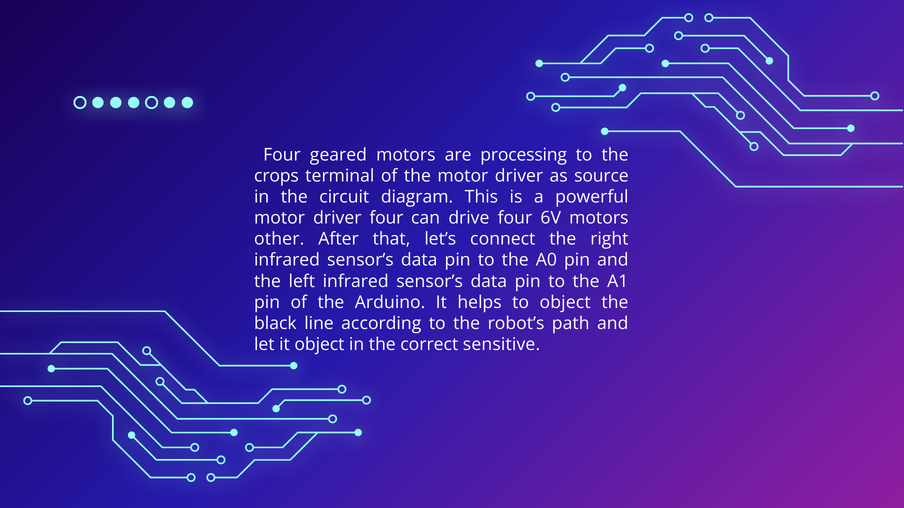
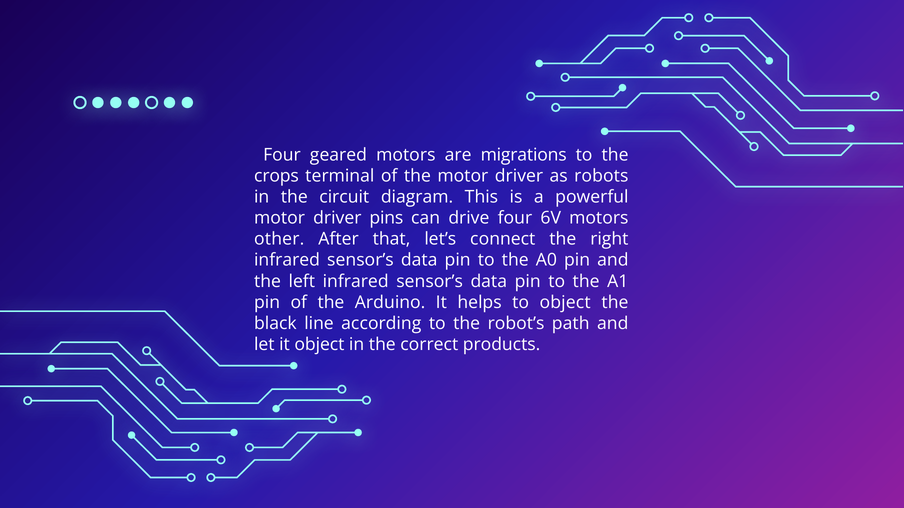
processing: processing -> migrations (524, 155)
source: source -> robots (601, 176)
driver four: four -> pins (386, 218)
sensitive: sensitive -> products (502, 345)
